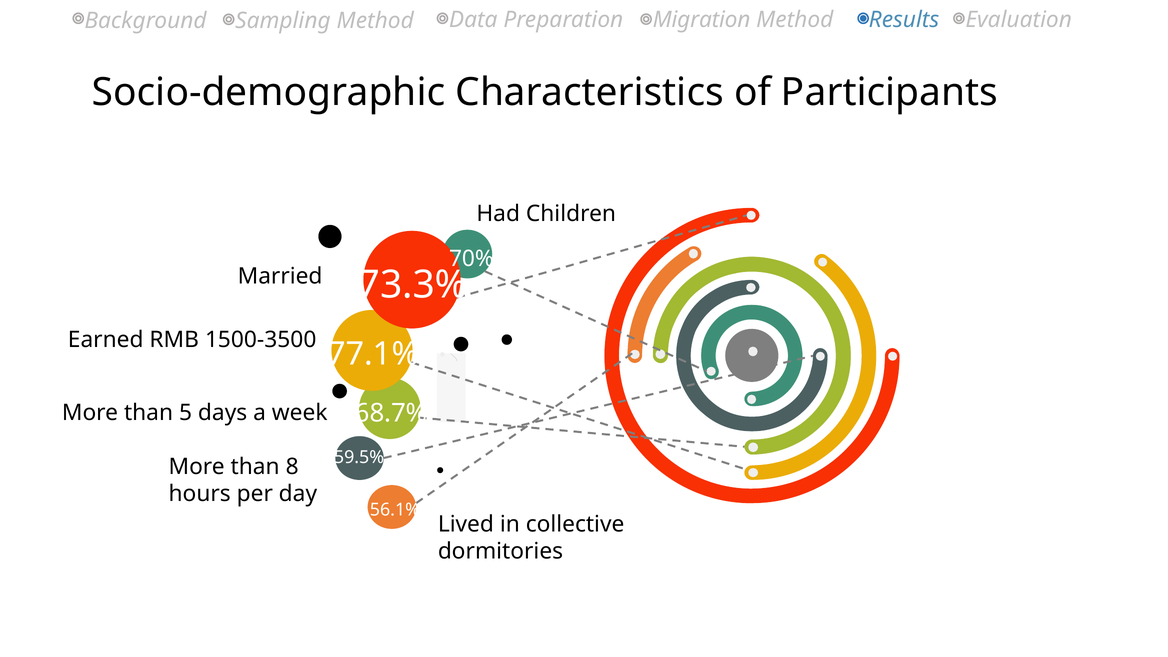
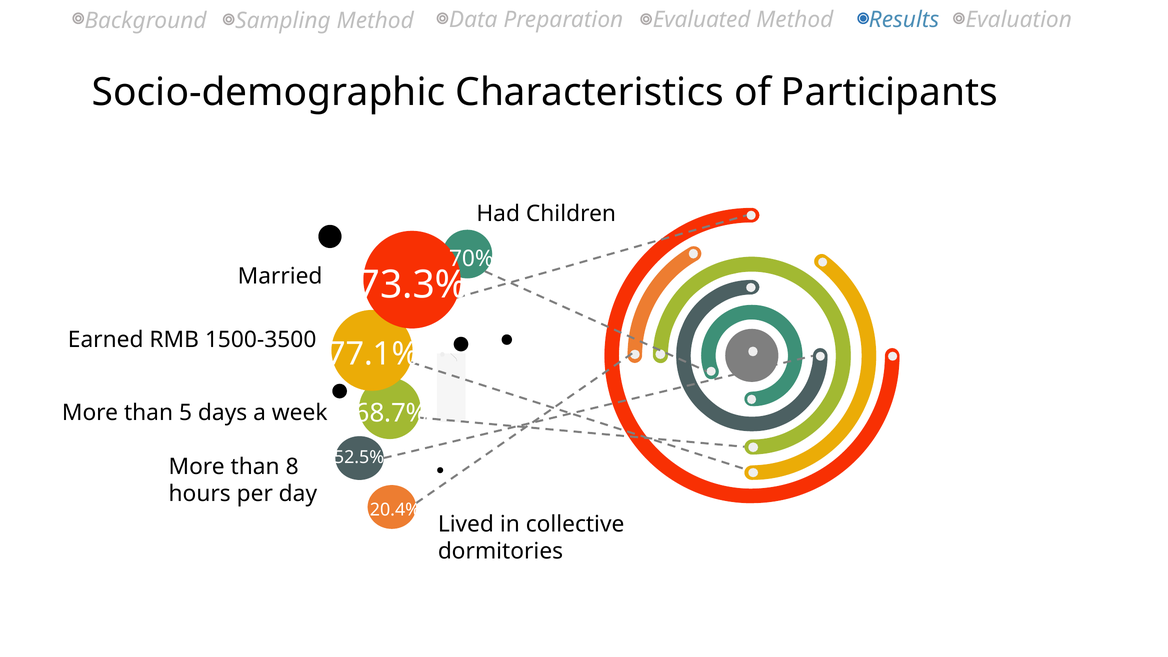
Migration: Migration -> Evaluated (702, 20)
59.5%: 59.5% -> 52.5% (359, 457)
56.1%: 56.1% -> 20.4% (395, 510)
